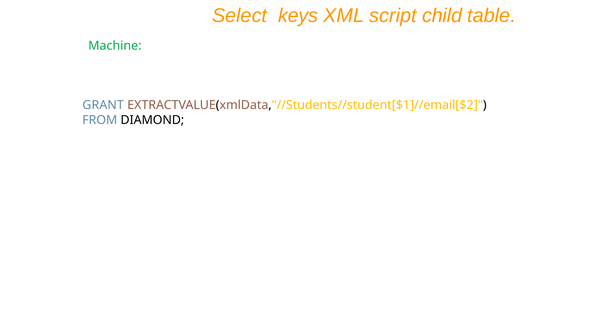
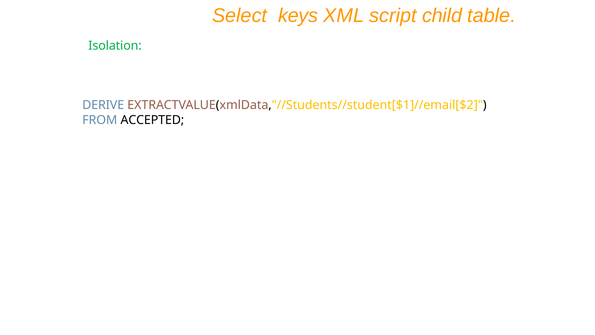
Machine: Machine -> Isolation (115, 46)
GRANT: GRANT -> DERIVE (103, 105)
DIAMOND: DIAMOND -> ACCEPTED (152, 120)
